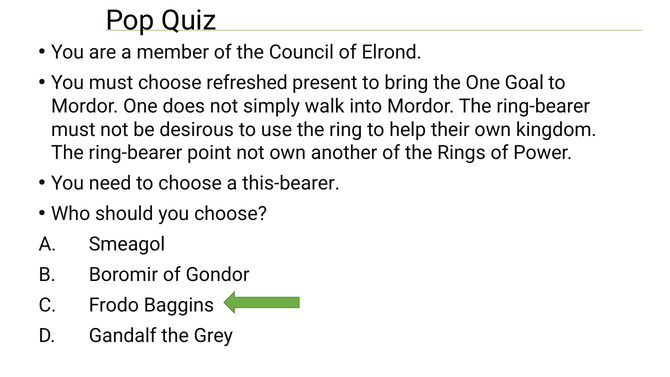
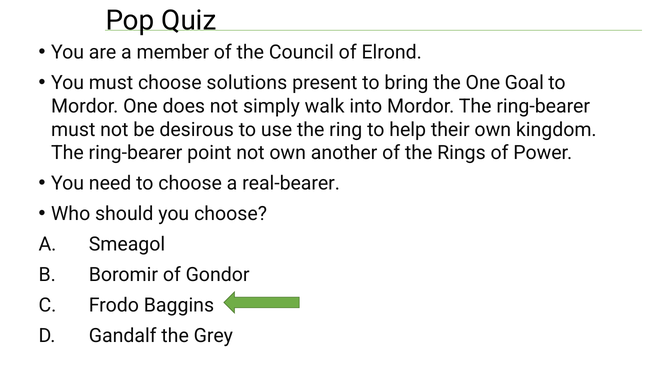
refreshed: refreshed -> solutions (247, 83)
this-bearer: this-bearer -> real-bearer (291, 183)
